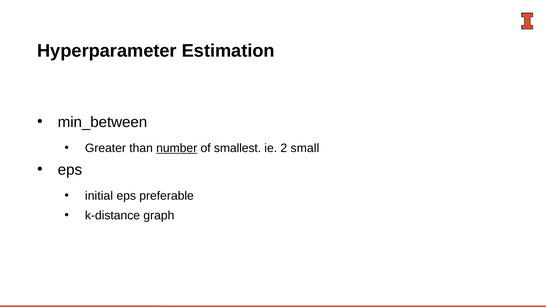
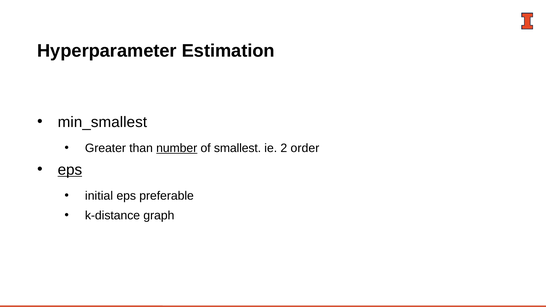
min_between: min_between -> min_smallest (102, 122)
small: small -> order (305, 148)
eps underline: none -> present (70, 170)
